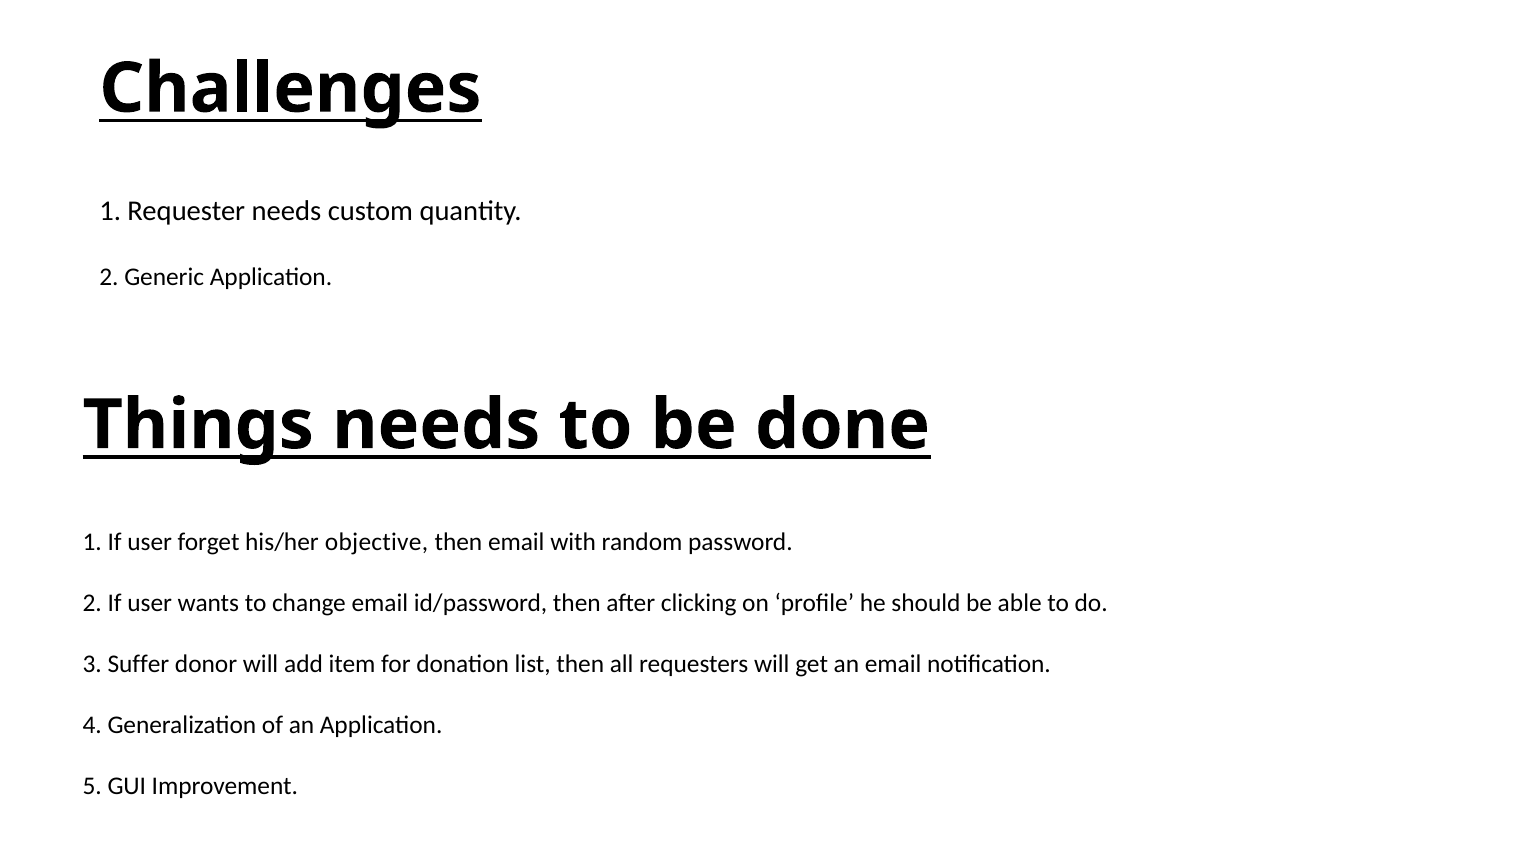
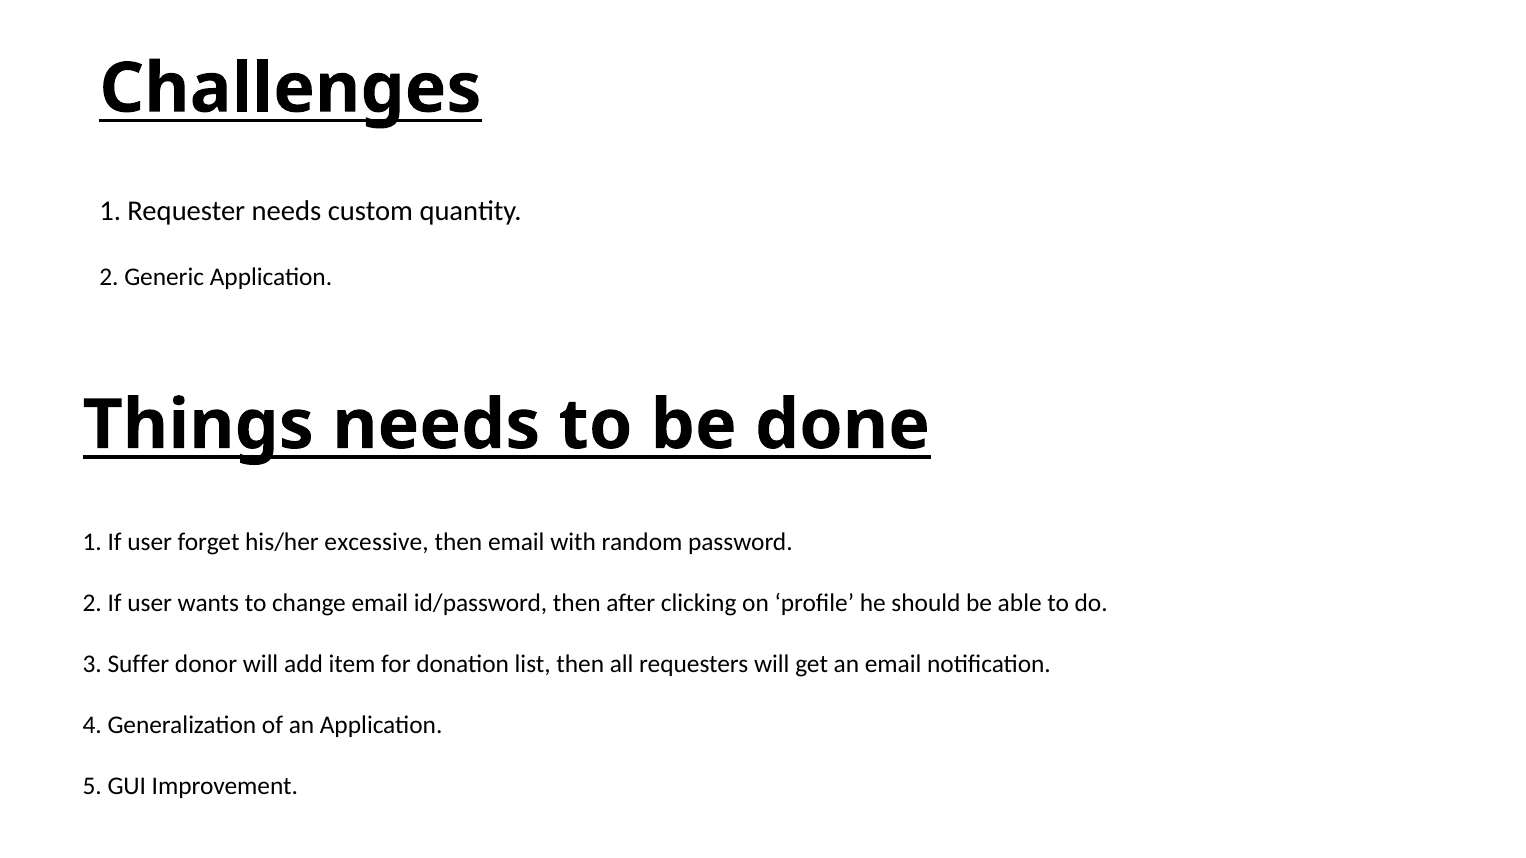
objective: objective -> excessive (377, 542)
